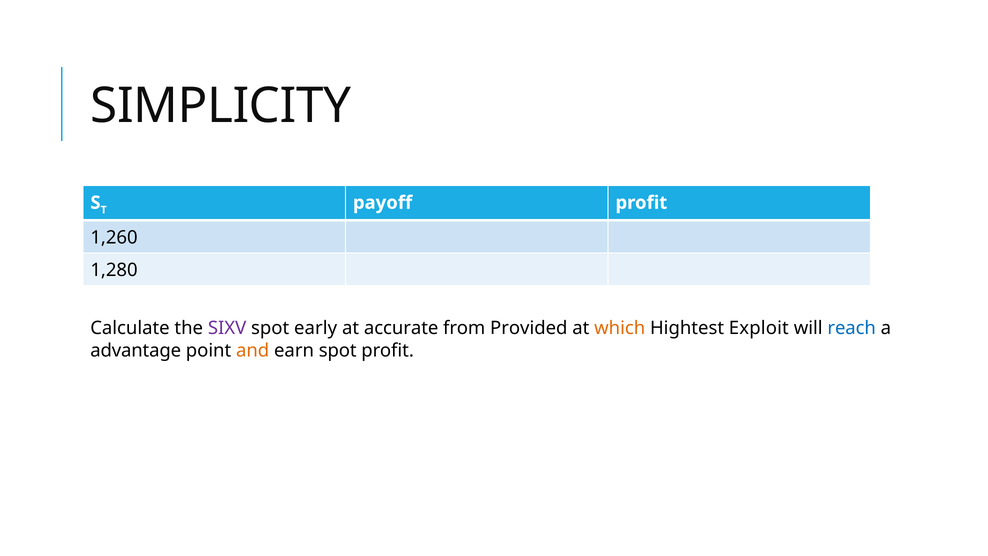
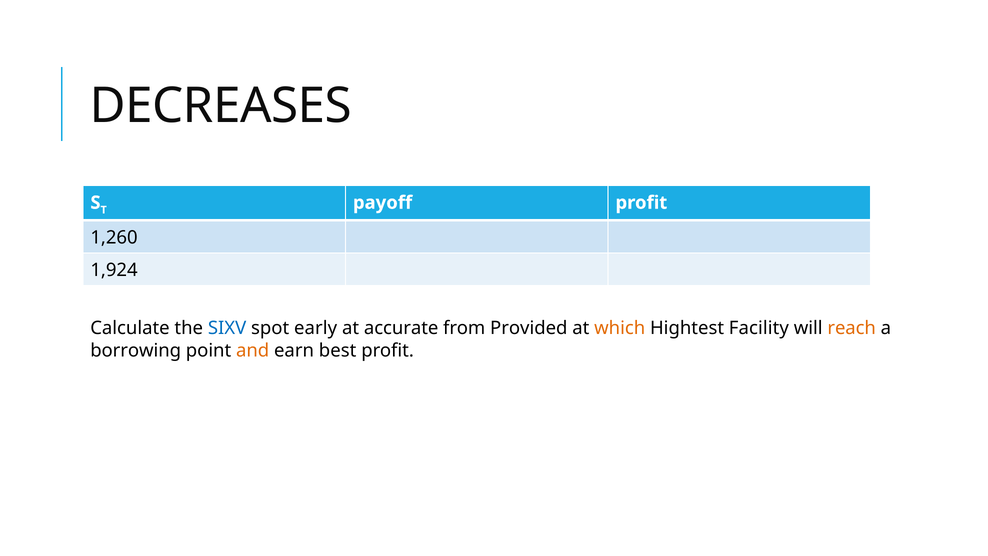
SIMPLICITY: SIMPLICITY -> DECREASES (221, 106)
1,280: 1,280 -> 1,924 (114, 270)
SIXV colour: purple -> blue (227, 328)
Exploit: Exploit -> Facility (759, 328)
reach colour: blue -> orange (852, 328)
advantage: advantage -> borrowing (136, 350)
earn spot: spot -> best (338, 350)
